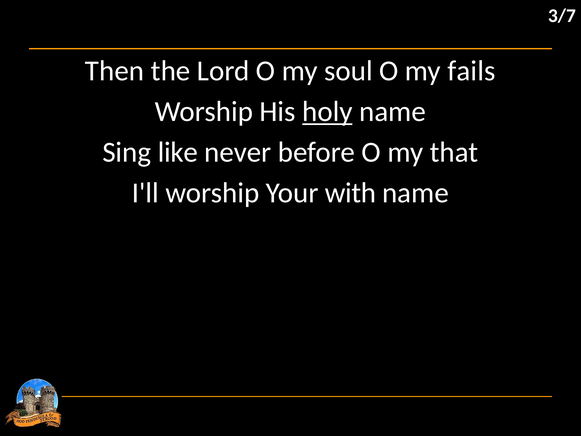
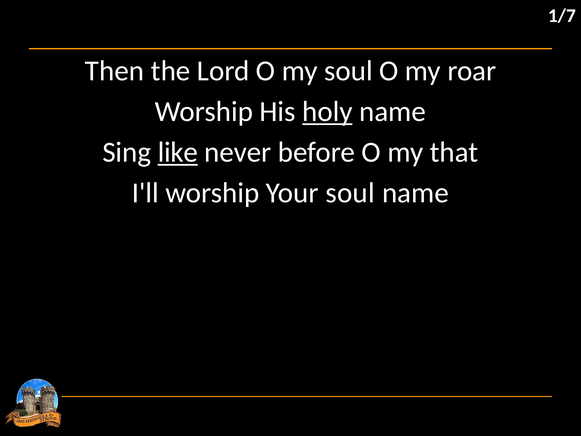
3/7: 3/7 -> 1/7 (562, 16)
fails: fails -> roar (472, 71)
like underline: none -> present (178, 152)
Your with: with -> soul (350, 193)
